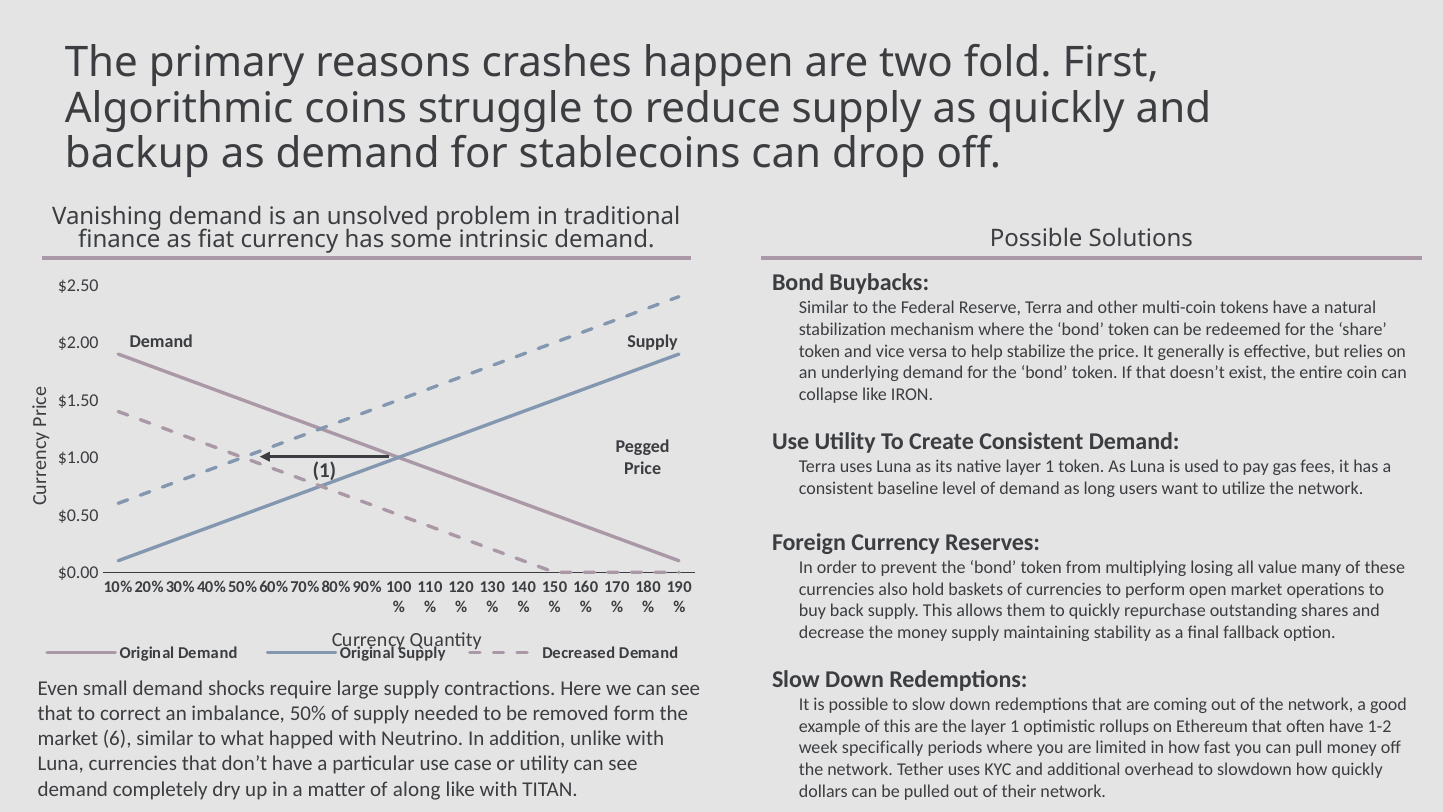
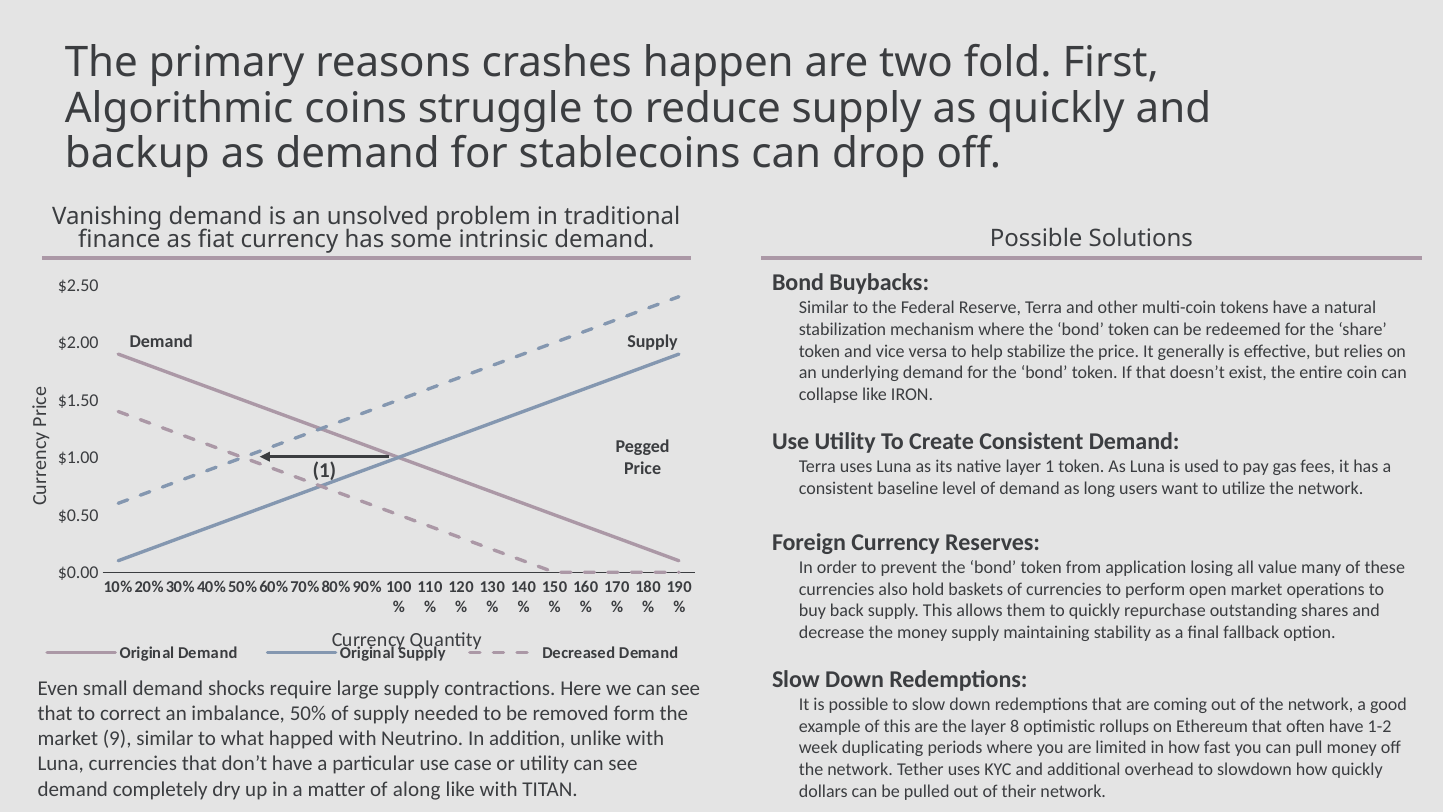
multiplying: multiplying -> application (1146, 567)
the layer 1: 1 -> 8 (1015, 726)
6: 6 -> 9 (117, 738)
specifically: specifically -> duplicating (883, 748)
